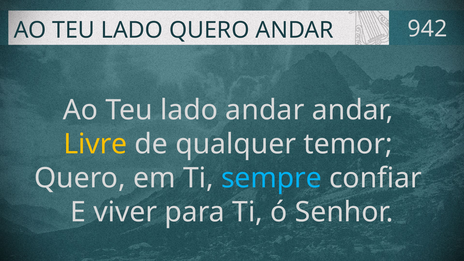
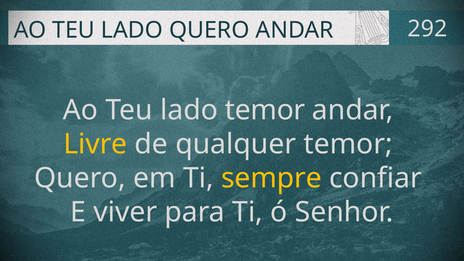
942: 942 -> 292 (427, 29)
lado andar: andar -> temor (265, 110)
sempre colour: light blue -> yellow (271, 178)
